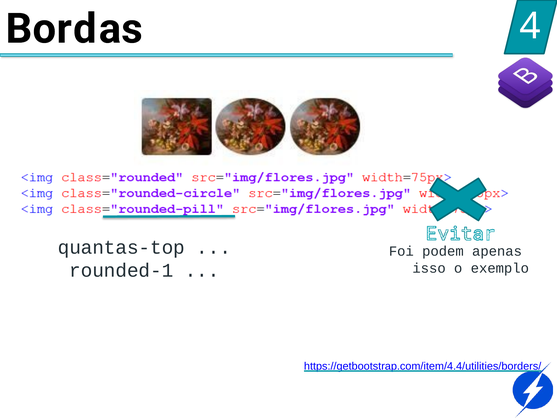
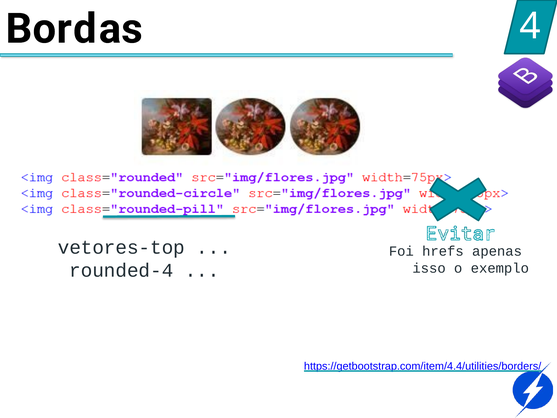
quantas-top: quantas-top -> vetores-top (121, 247)
podem: podem -> hrefs (443, 251)
rounded-1: rounded-1 -> rounded-4 (121, 270)
